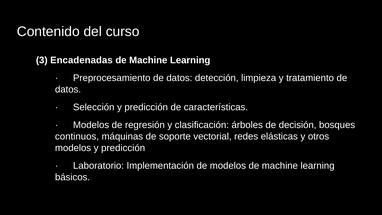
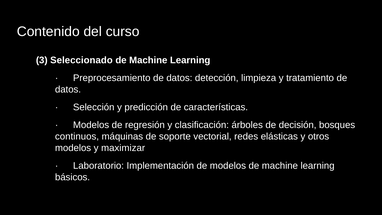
Encadenadas: Encadenadas -> Seleccionado (81, 60)
modelos y predicción: predicción -> maximizar (123, 148)
